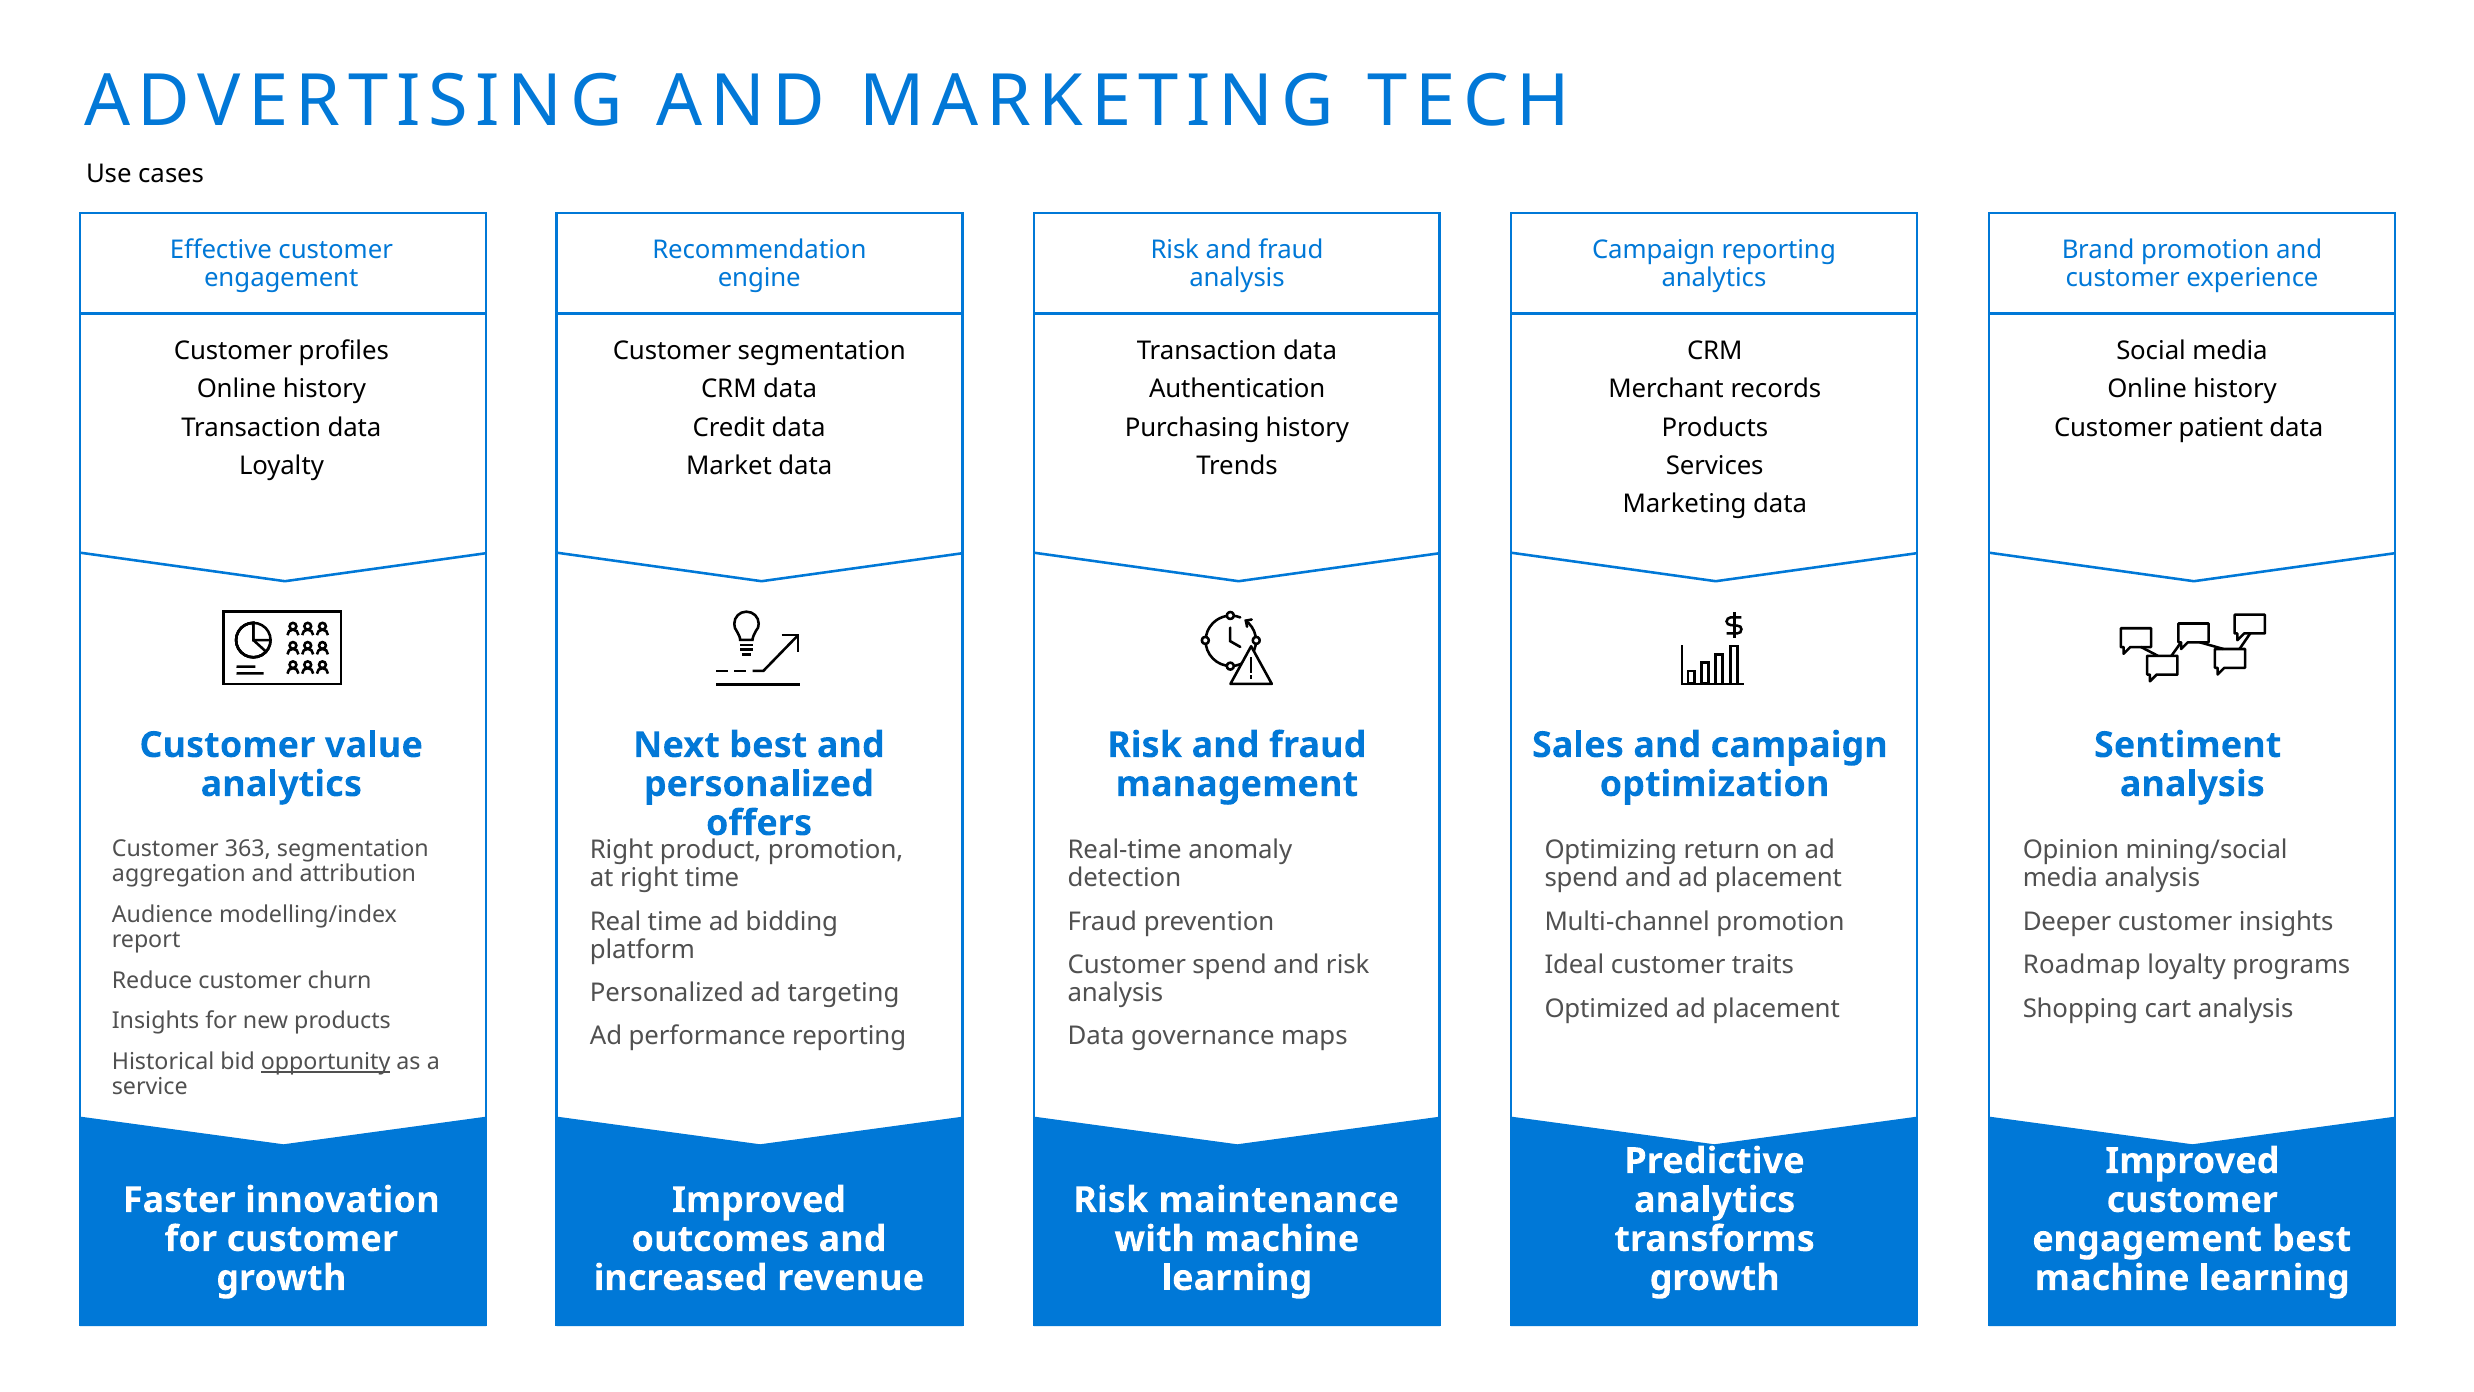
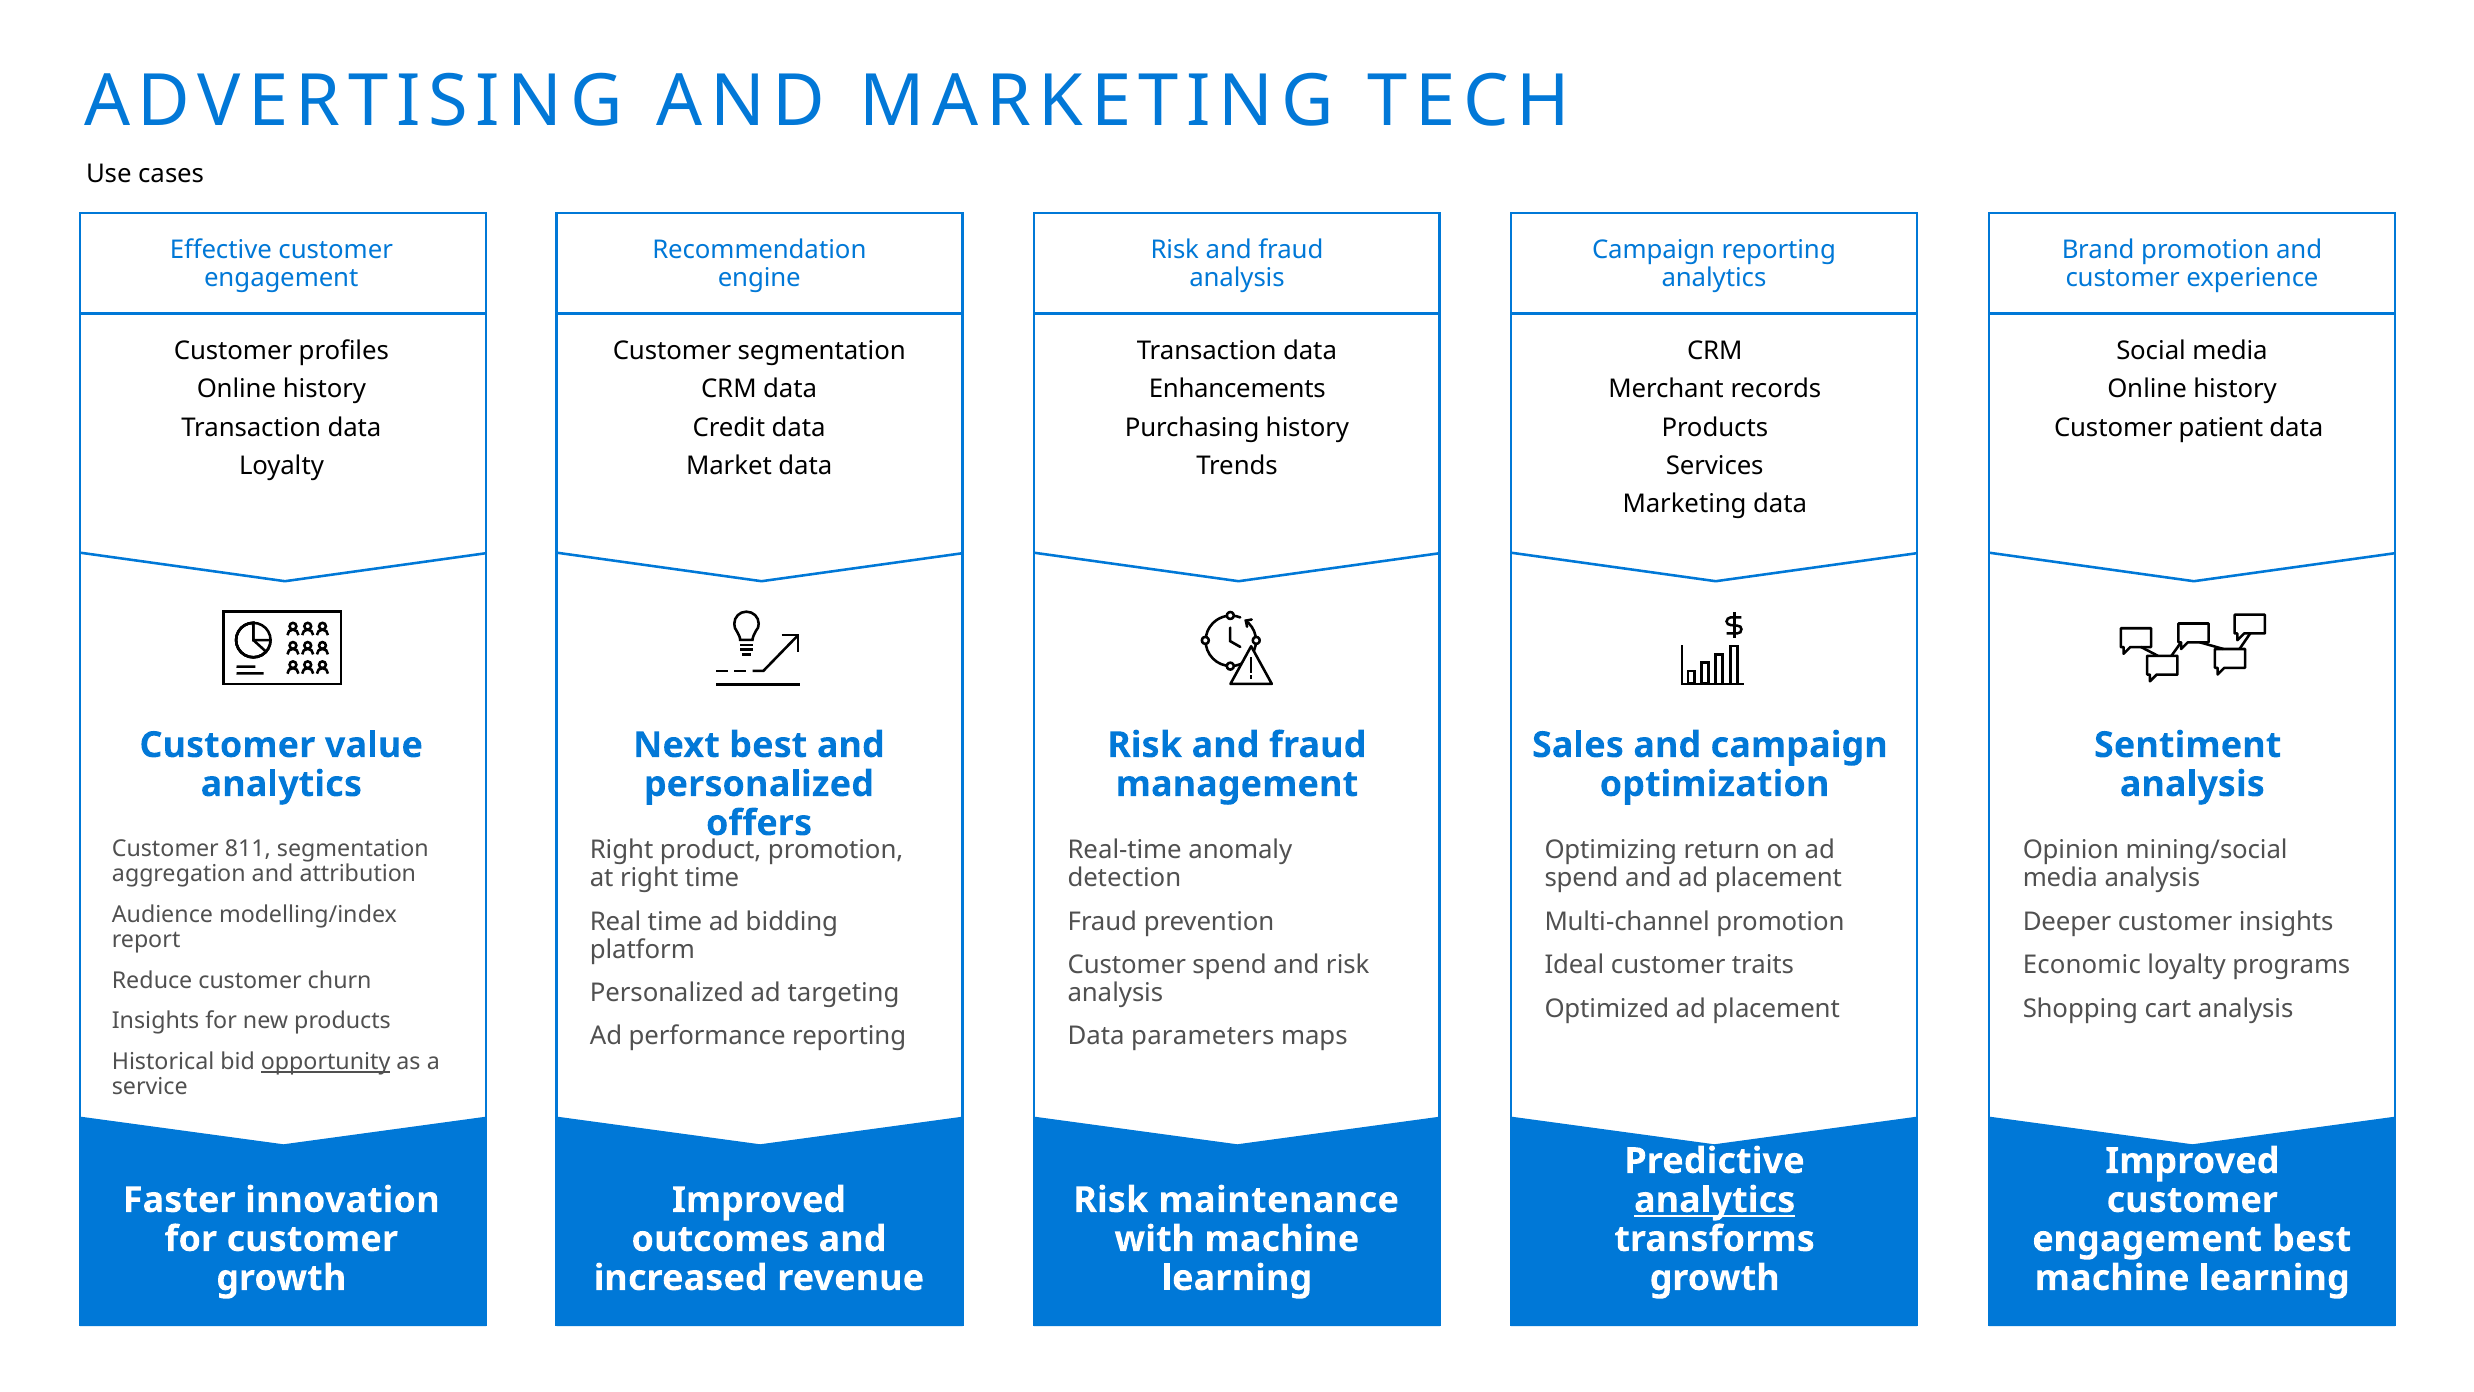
Authentication: Authentication -> Enhancements (1237, 389)
363: 363 -> 811 (248, 849)
Roadmap: Roadmap -> Economic (2082, 965)
governance: governance -> parameters (1203, 1036)
analytics underline: none -> present (1715, 1200)
